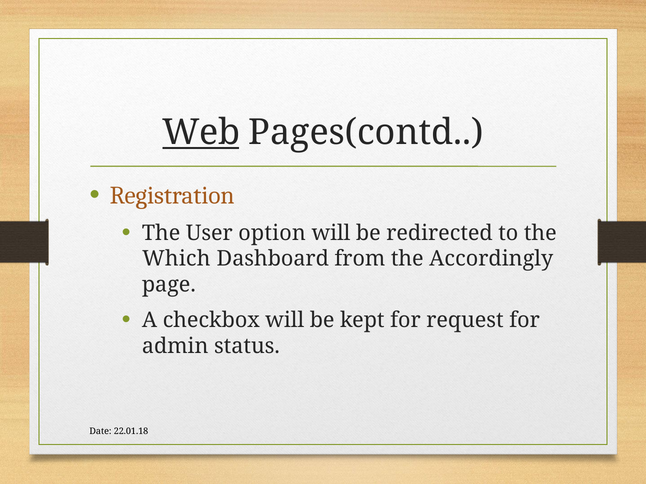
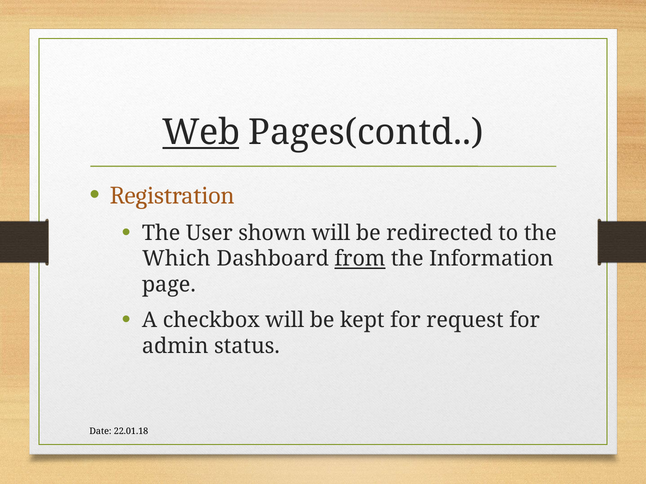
option: option -> shown (272, 233)
from underline: none -> present (360, 259)
Accordingly: Accordingly -> Information (491, 259)
